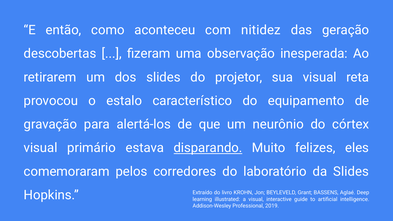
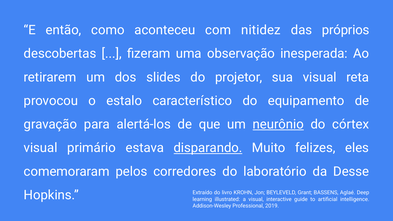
geração: geração -> próprios (346, 30)
neurônio underline: none -> present (278, 124)
da Slides: Slides -> Desse (351, 172)
